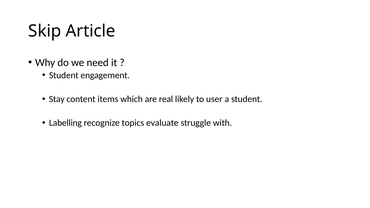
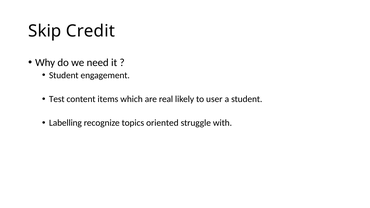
Article: Article -> Credit (90, 31)
Stay: Stay -> Test (57, 99)
evaluate: evaluate -> oriented (162, 123)
